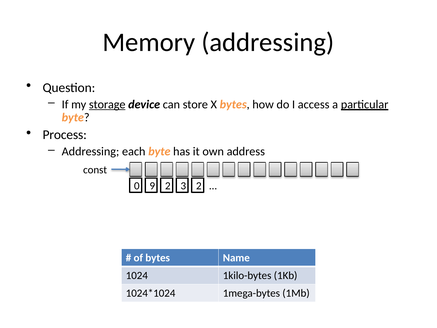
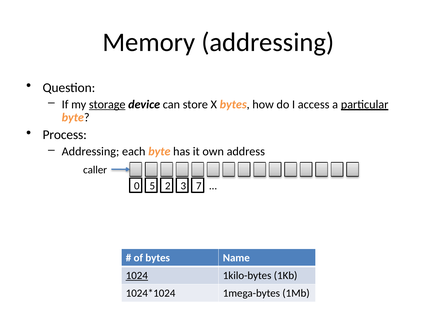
const: const -> caller (95, 170)
9: 9 -> 5 (152, 186)
3 2: 2 -> 7 (199, 186)
1024 underline: none -> present (137, 275)
